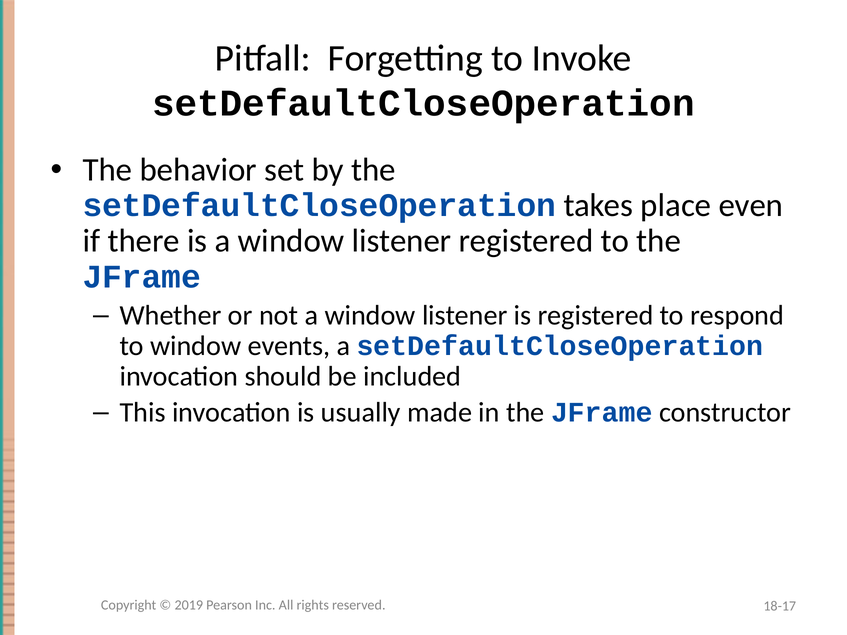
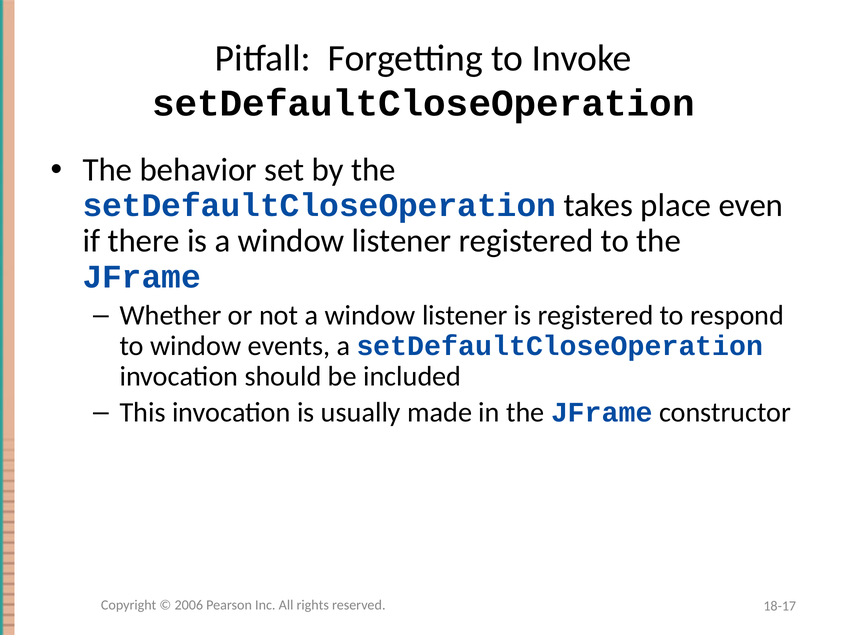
2019: 2019 -> 2006 (189, 605)
